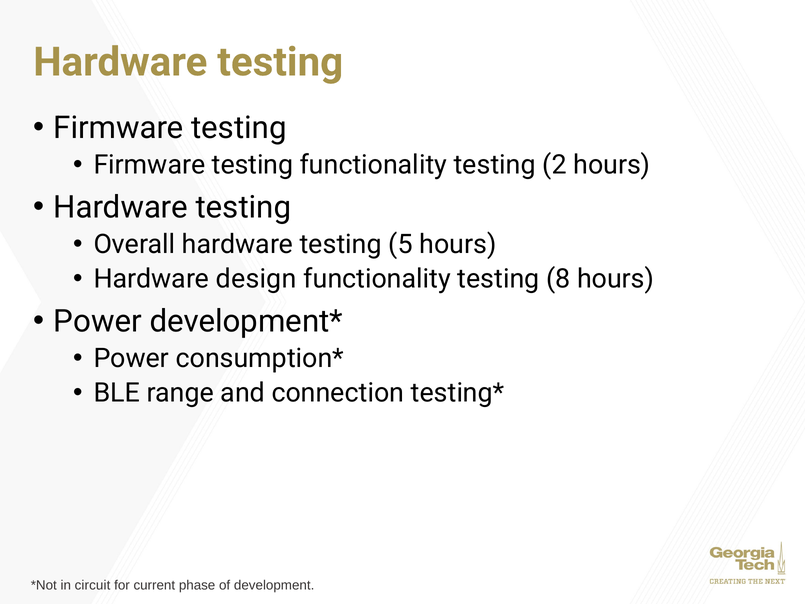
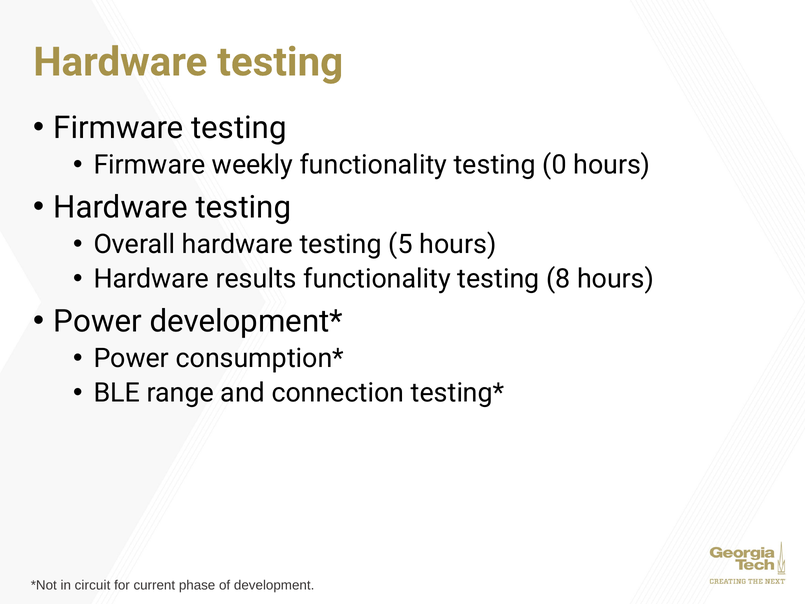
testing: testing -> weekly (253, 165)
2: 2 -> 0 (554, 165)
design: design -> results (256, 279)
